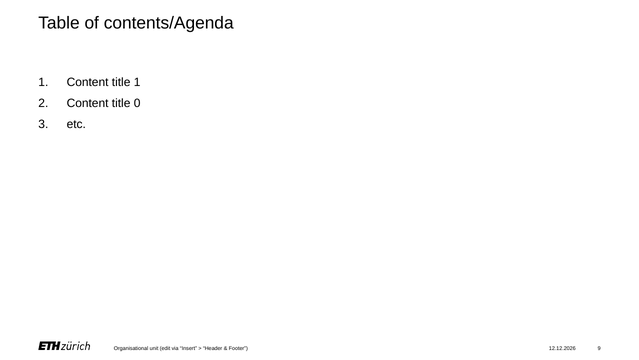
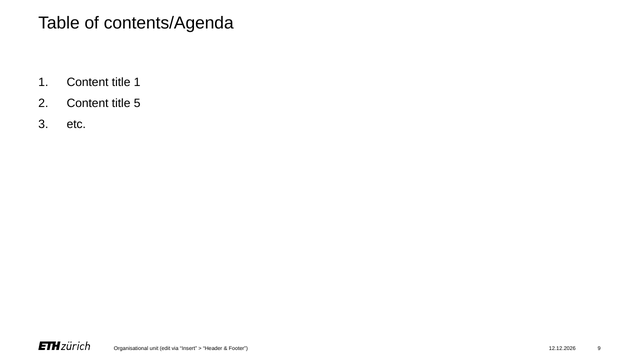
0: 0 -> 5 (137, 103)
